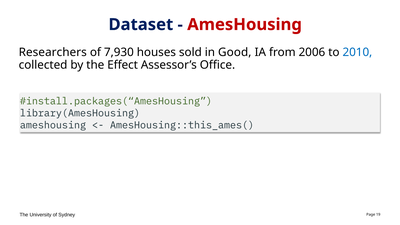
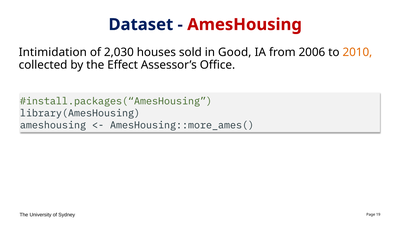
Researchers: Researchers -> Intimidation (53, 52)
7,930: 7,930 -> 2,030 (119, 52)
2010 colour: blue -> orange (357, 52)
AmesHousing::this_ames(: AmesHousing::this_ames( -> AmesHousing::more_ames( (182, 125)
